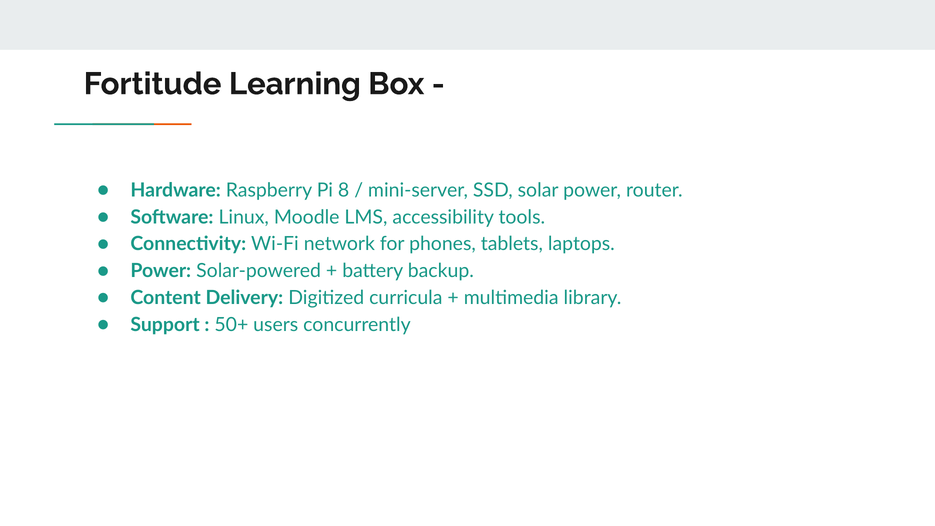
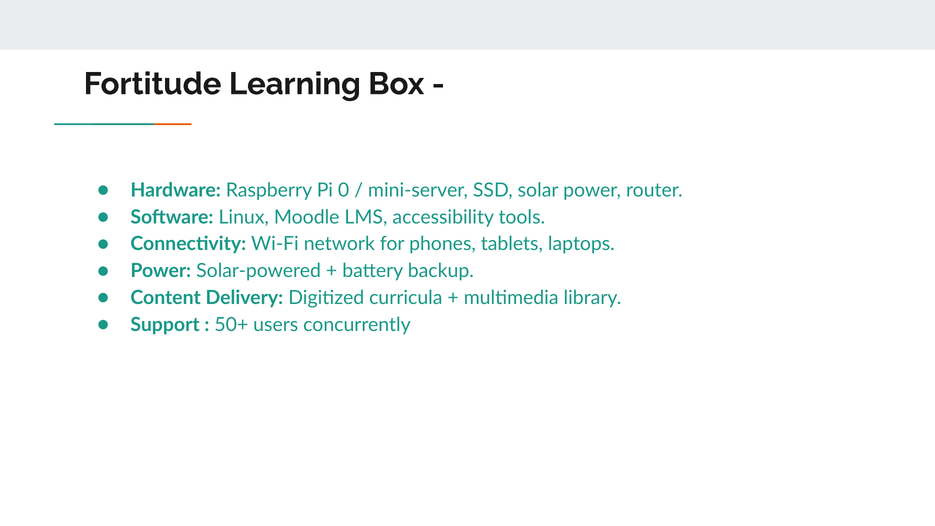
8: 8 -> 0 (344, 190)
